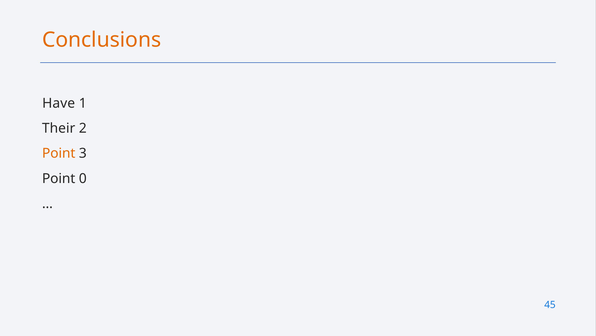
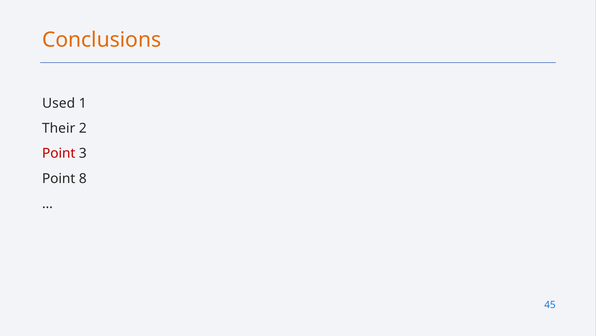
Have: Have -> Used (59, 103)
Point colour: orange -> red (59, 153)
0: 0 -> 8 (83, 178)
